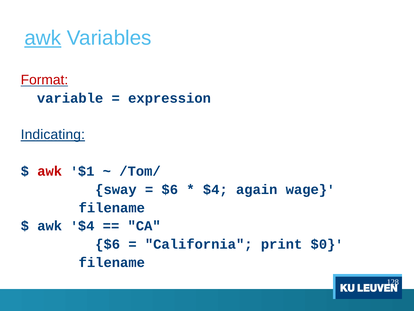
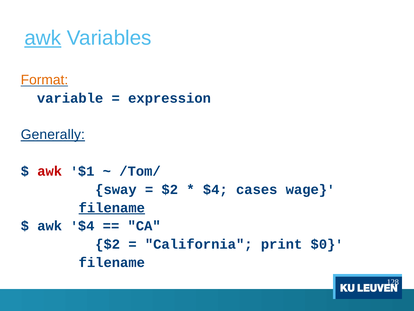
Format colour: red -> orange (44, 80)
Indicating: Indicating -> Generally (53, 135)
$6: $6 -> $2 (170, 189)
again: again -> cases (257, 189)
filename underline: none -> present (112, 207)
$6: $6 -> $2 (108, 244)
